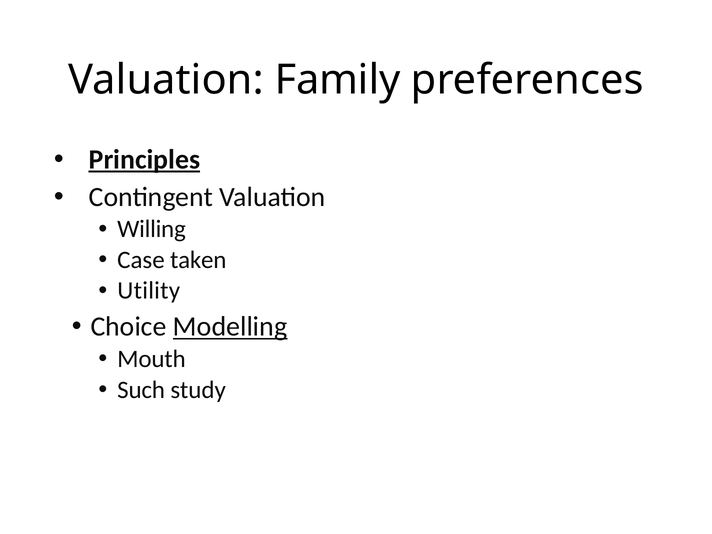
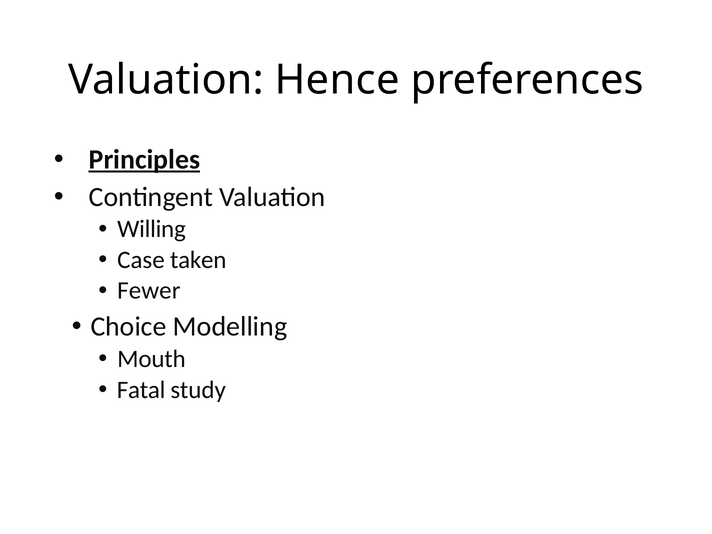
Family: Family -> Hence (337, 80)
Utility: Utility -> Fewer (149, 291)
Modelling underline: present -> none (230, 327)
Such: Such -> Fatal (141, 390)
